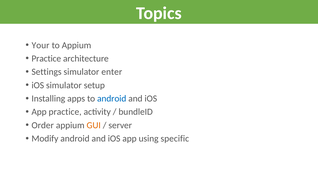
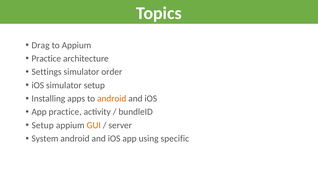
Your: Your -> Drag (41, 45)
enter: enter -> order (112, 72)
android colour: blue -> orange (112, 98)
Order: Order -> Setup (43, 125)
Modify: Modify -> System (45, 138)
